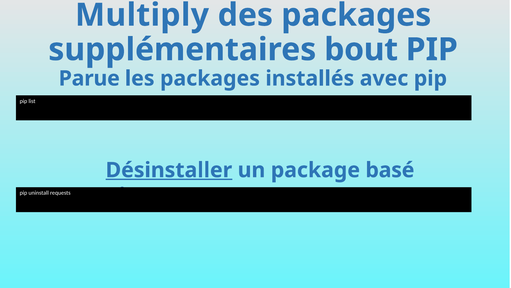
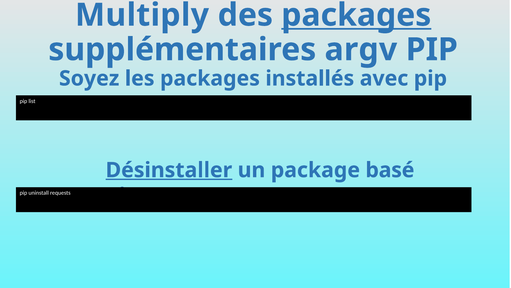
packages underline: none -> present (356, 15)
bout: bout -> argv (361, 50)
Parue: Parue -> Soyez (89, 78)
